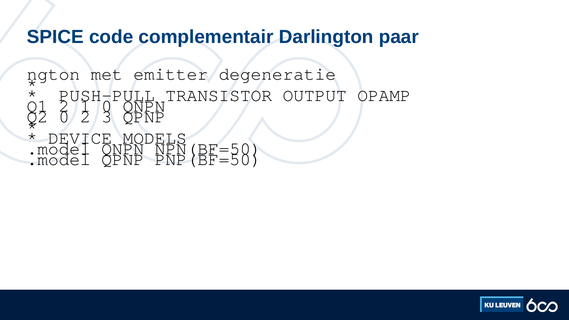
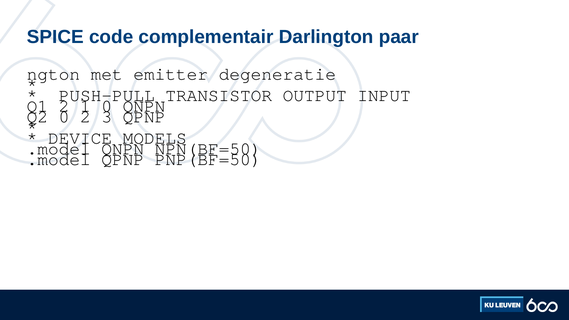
OPAMP: OPAMP -> INPUT (384, 95)
